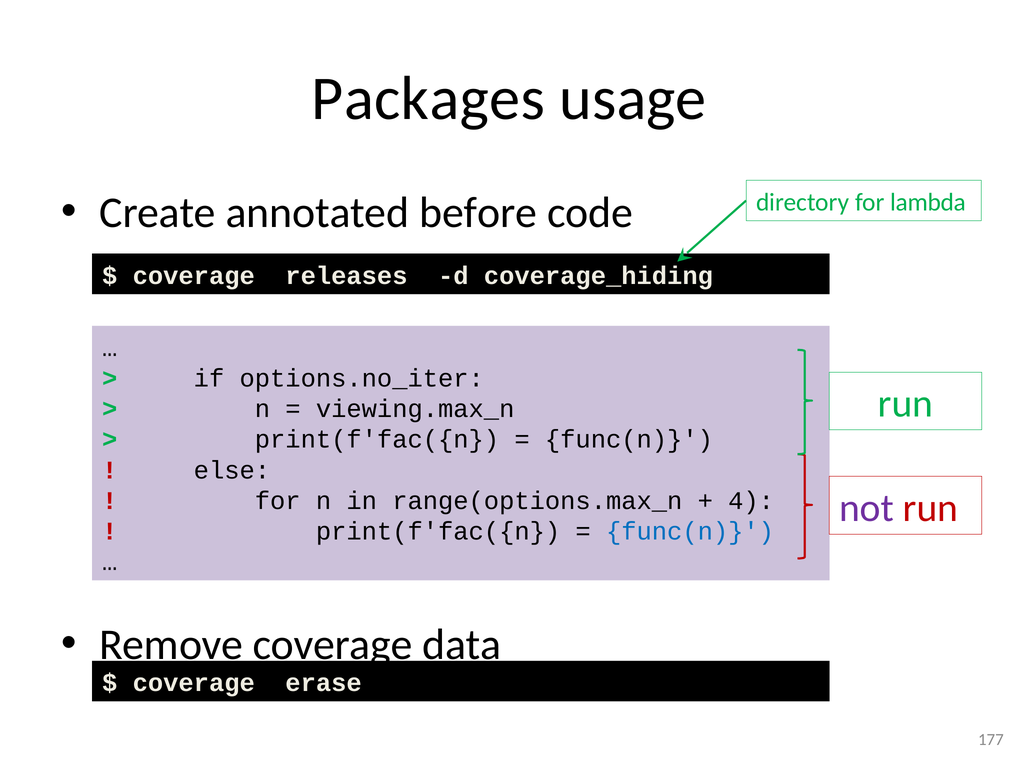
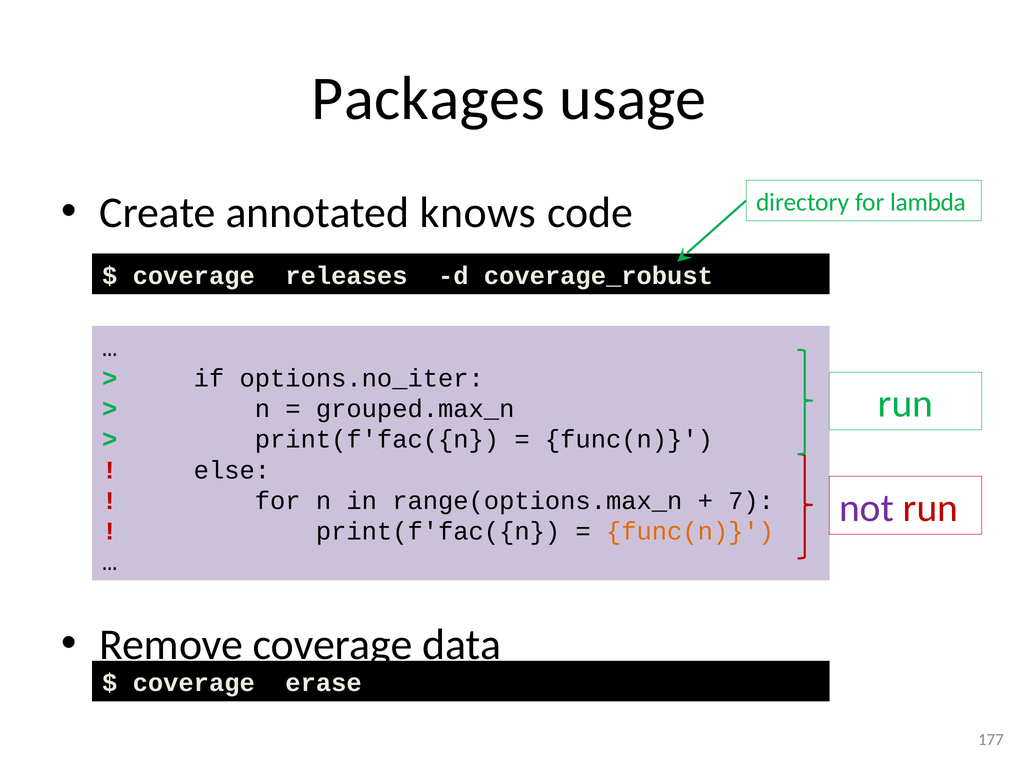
before: before -> knows (478, 213)
coverage_hiding: coverage_hiding -> coverage_robust (598, 276)
viewing.max_n: viewing.max_n -> grouped.max_n (415, 409)
4: 4 -> 7 (751, 500)
func(n colour: blue -> orange (690, 531)
